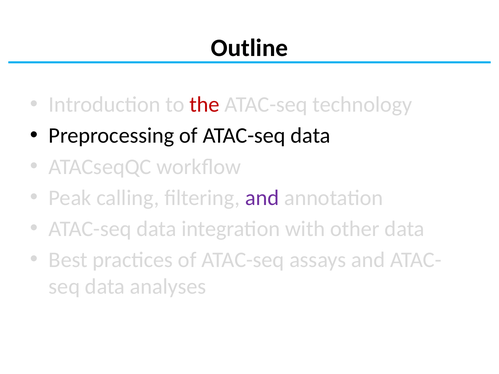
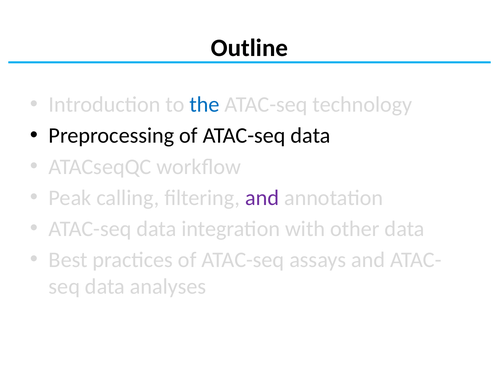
the colour: red -> blue (205, 105)
